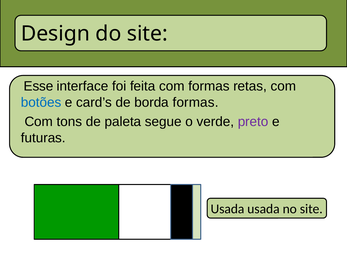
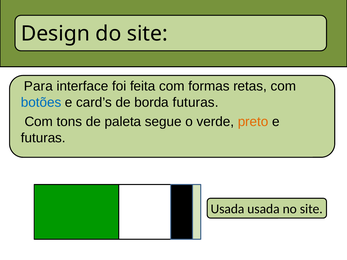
Esse: Esse -> Para (38, 86)
borda formas: formas -> futuras (196, 102)
preto colour: purple -> orange (253, 122)
